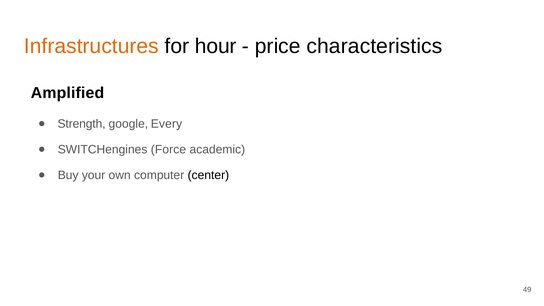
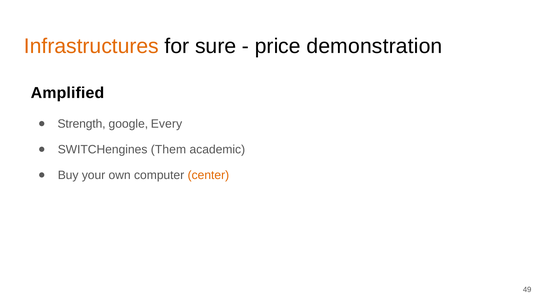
hour: hour -> sure (216, 46)
characteristics: characteristics -> demonstration (374, 46)
Force: Force -> Them (168, 150)
center colour: black -> orange (208, 175)
